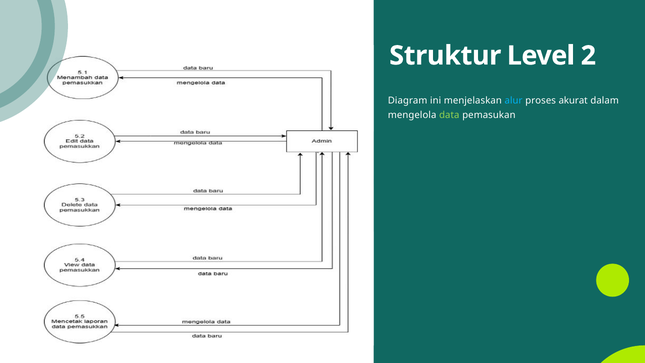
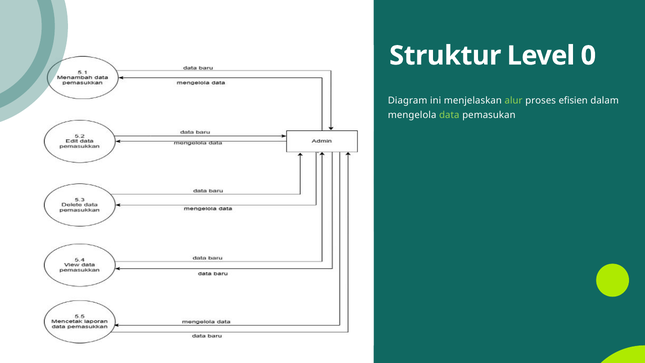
2: 2 -> 0 (588, 56)
alur colour: light blue -> light green (514, 101)
akurat: akurat -> efisien (573, 101)
